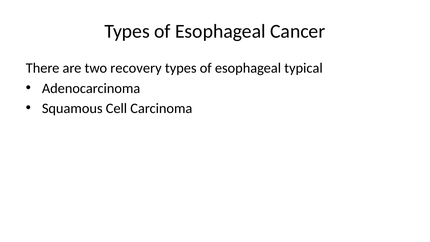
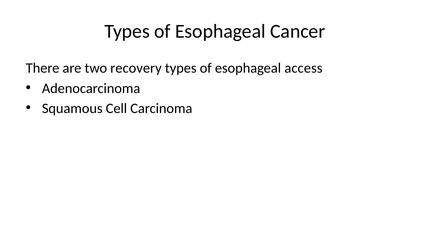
typical: typical -> access (303, 68)
